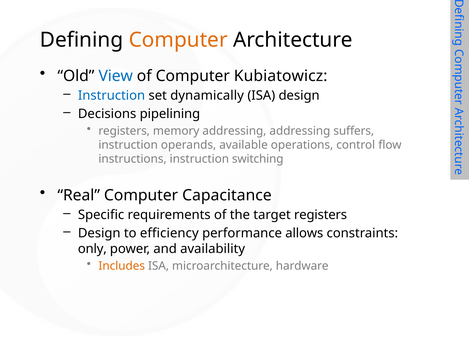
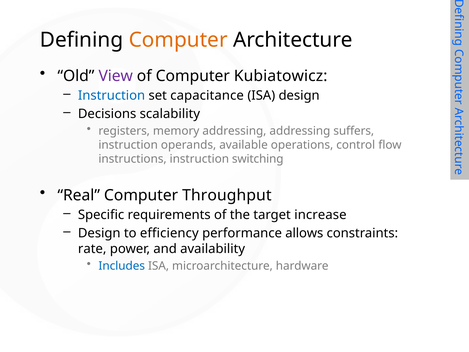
View colour: blue -> purple (116, 76)
dynamically: dynamically -> capacitance (207, 95)
pipelining: pipelining -> scalability (170, 114)
Capacitance: Capacitance -> Throughput (227, 195)
target registers: registers -> increase (320, 215)
only: only -> rate (92, 249)
Includes colour: orange -> blue (122, 266)
